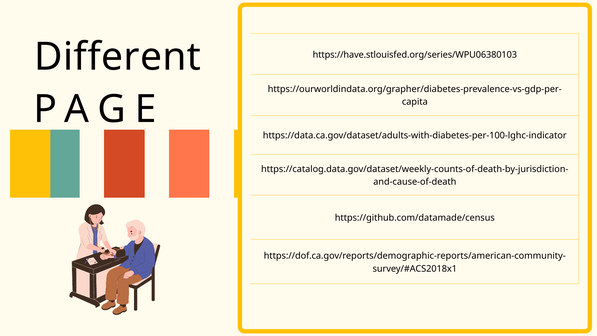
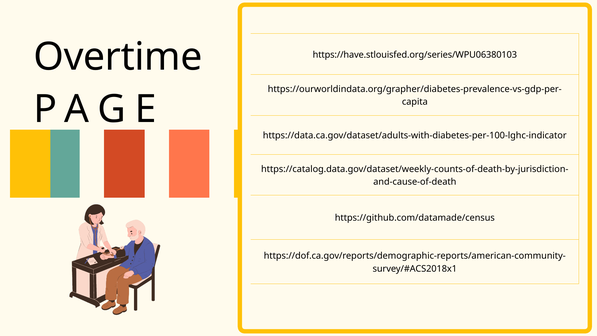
Different: Different -> Overtime (118, 57)
